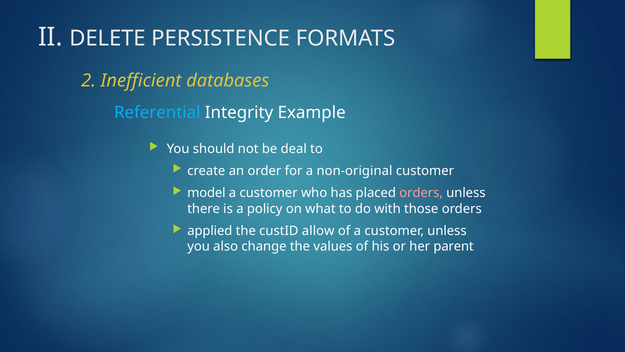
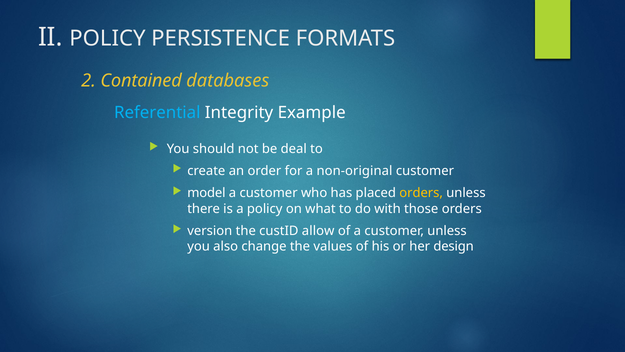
II DELETE: DELETE -> POLICY (107, 38)
Inefficient: Inefficient -> Contained (141, 81)
orders colour: pink -> yellow (421, 193)
applied: applied -> version (210, 231)
parent: parent -> design (454, 246)
